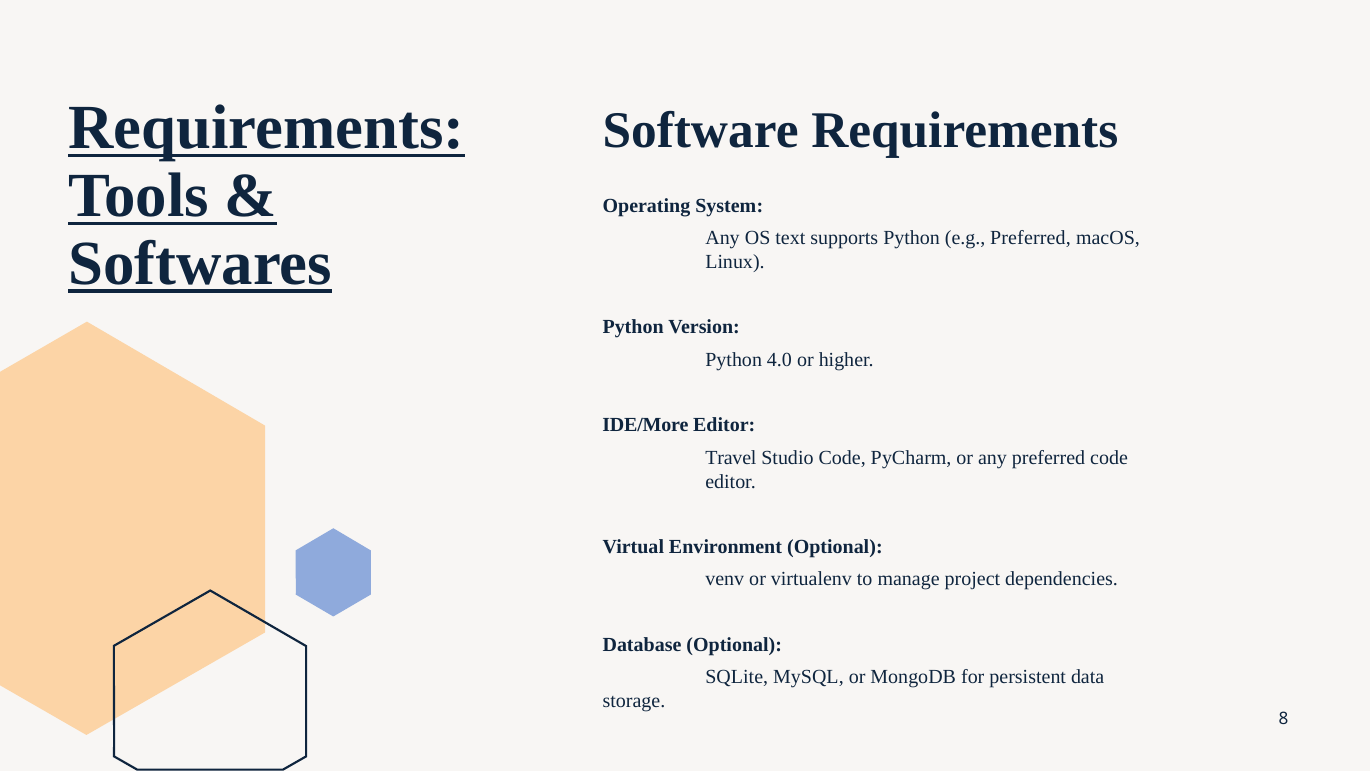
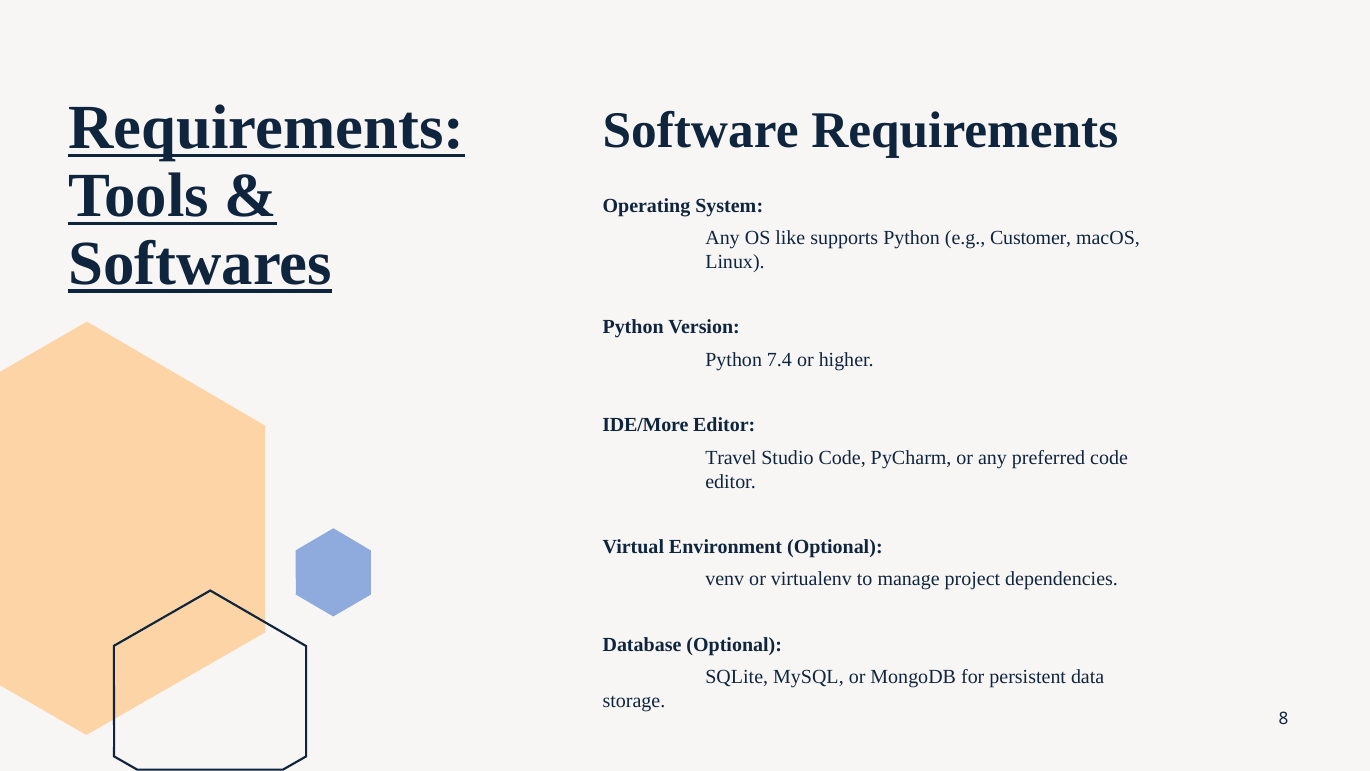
text: text -> like (790, 238)
e.g Preferred: Preferred -> Customer (1031, 238)
4.0: 4.0 -> 7.4 (779, 360)
